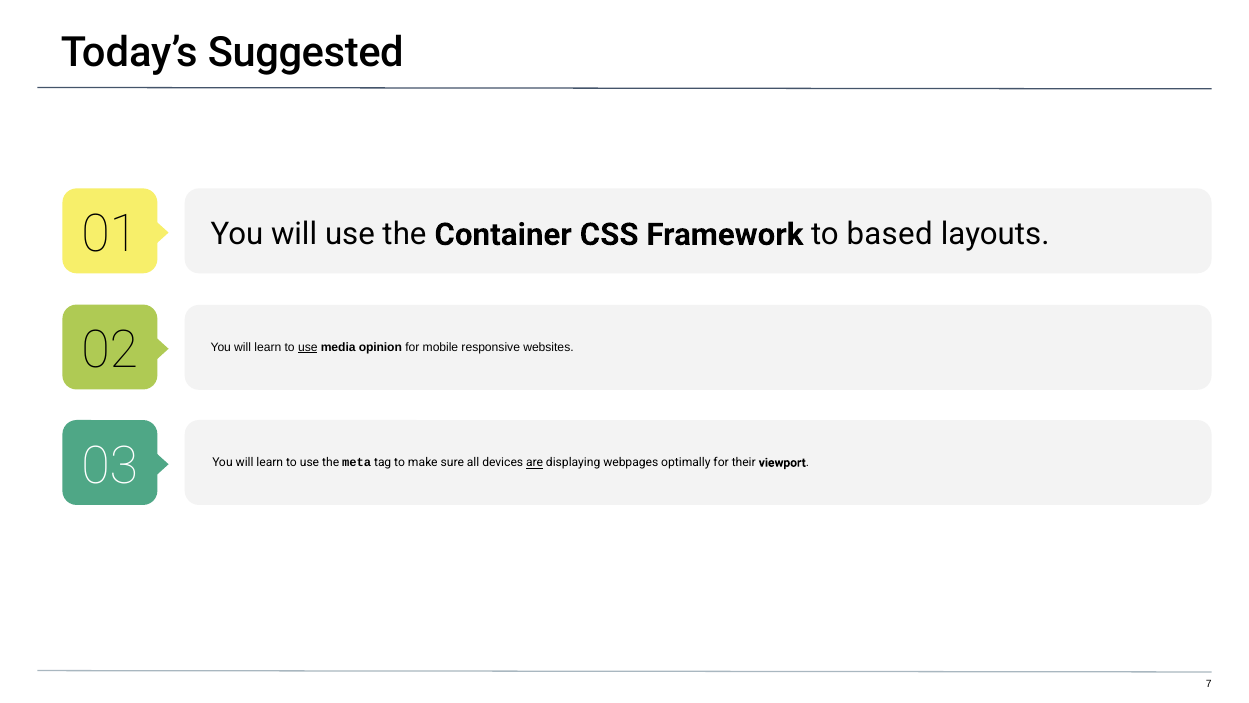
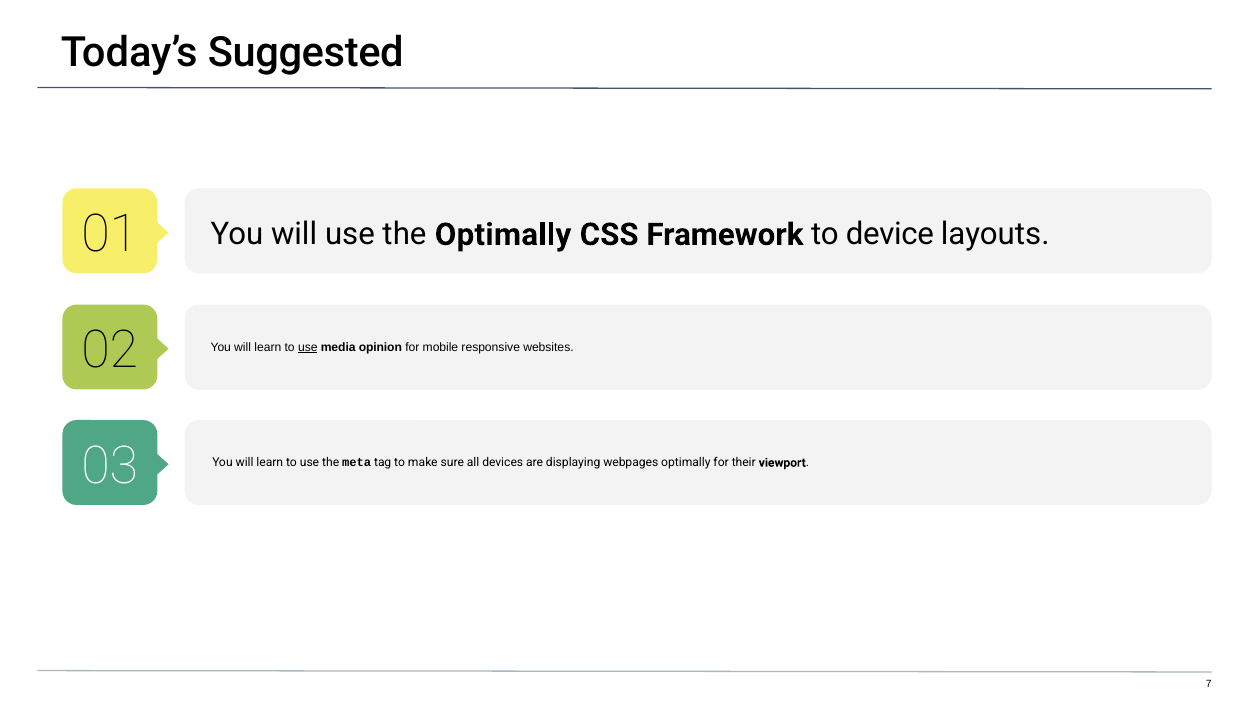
the Container: Container -> Optimally (503, 235)
based: based -> device (890, 235)
are underline: present -> none (535, 462)
